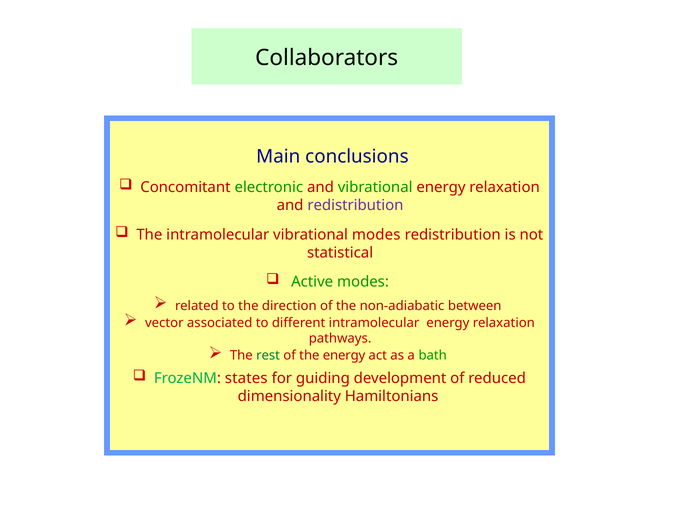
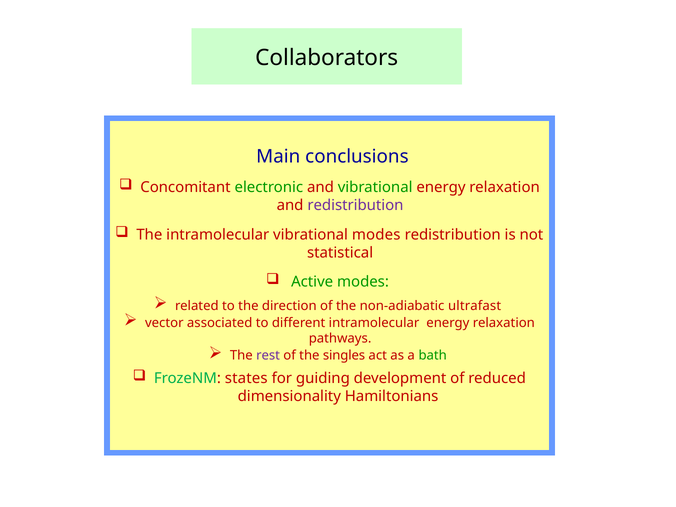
between: between -> ultrafast (475, 306)
rest colour: green -> purple (268, 356)
the energy: energy -> singles (344, 356)
